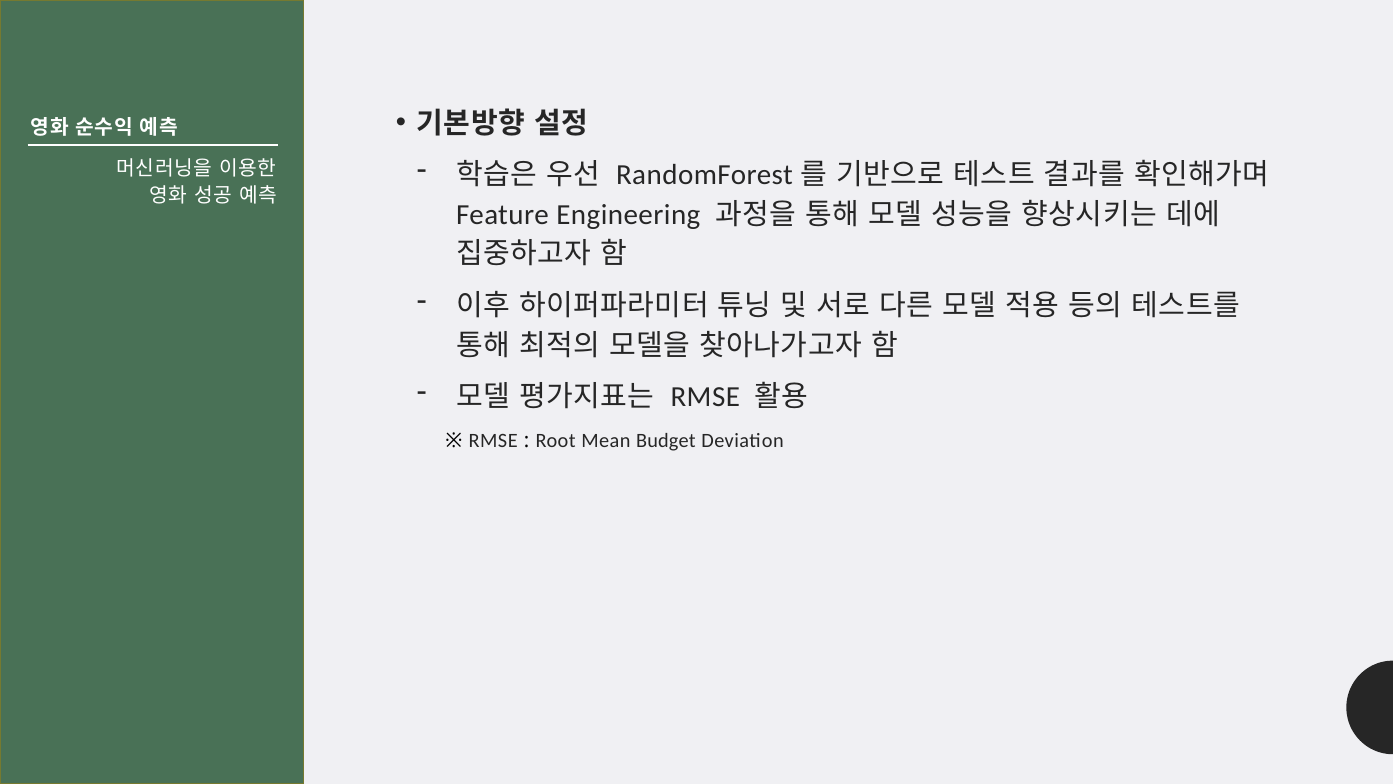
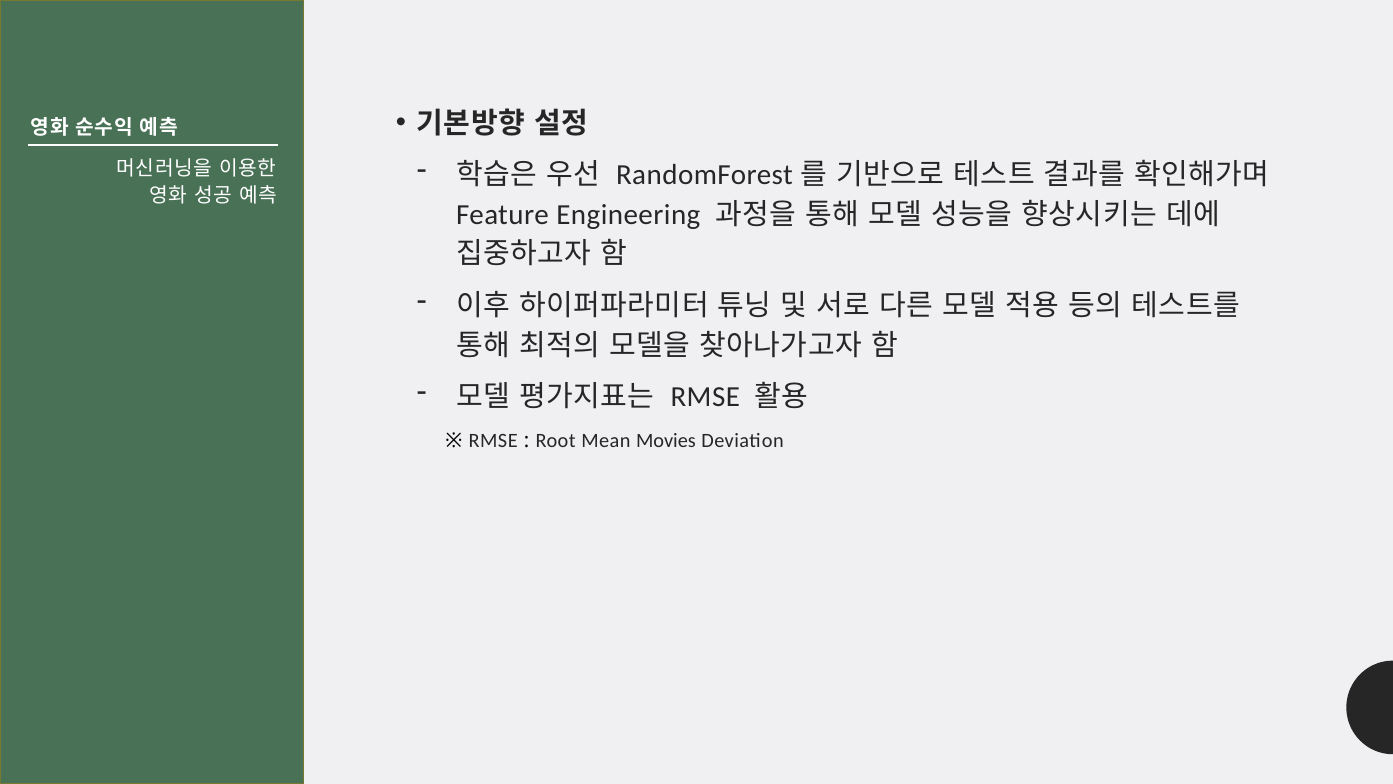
Budget: Budget -> Movies (666, 441)
